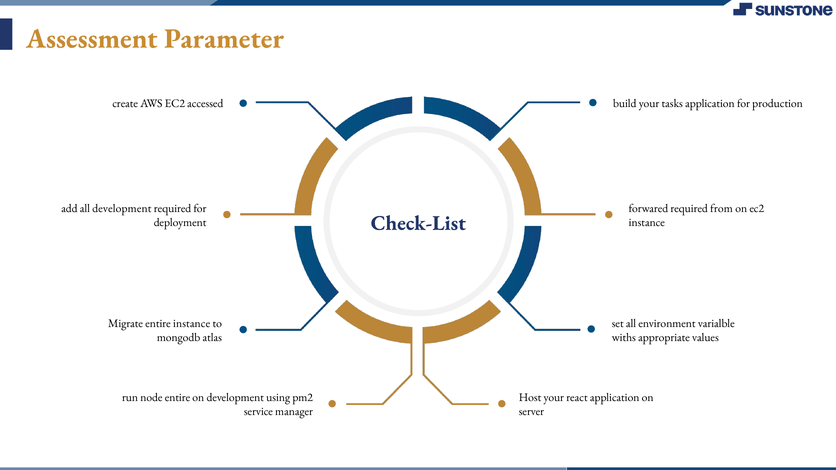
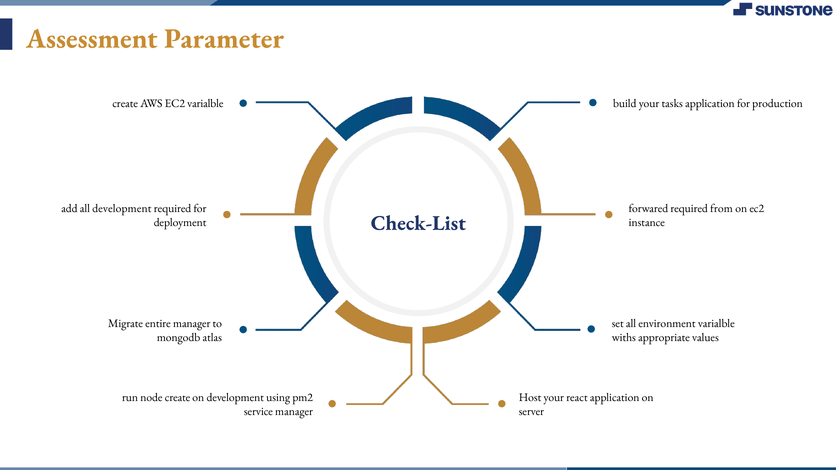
EC2 accessed: accessed -> varialble (205, 103)
entire instance: instance -> manager (192, 324)
node entire: entire -> create (178, 398)
